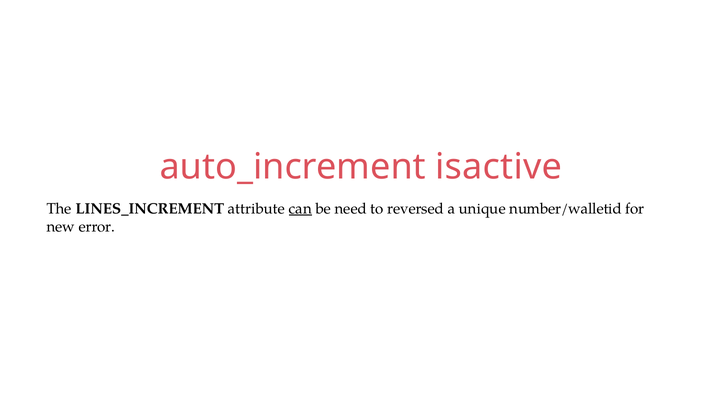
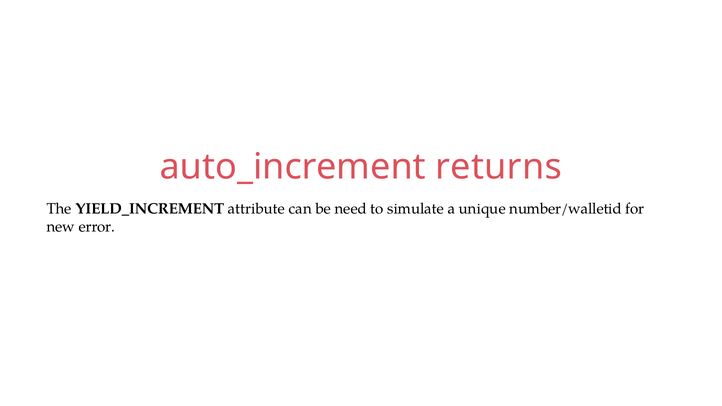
isactive: isactive -> returns (499, 167)
LINES_INCREMENT: LINES_INCREMENT -> YIELD_INCREMENT (150, 209)
can underline: present -> none (300, 209)
reversed: reversed -> simulate (416, 209)
